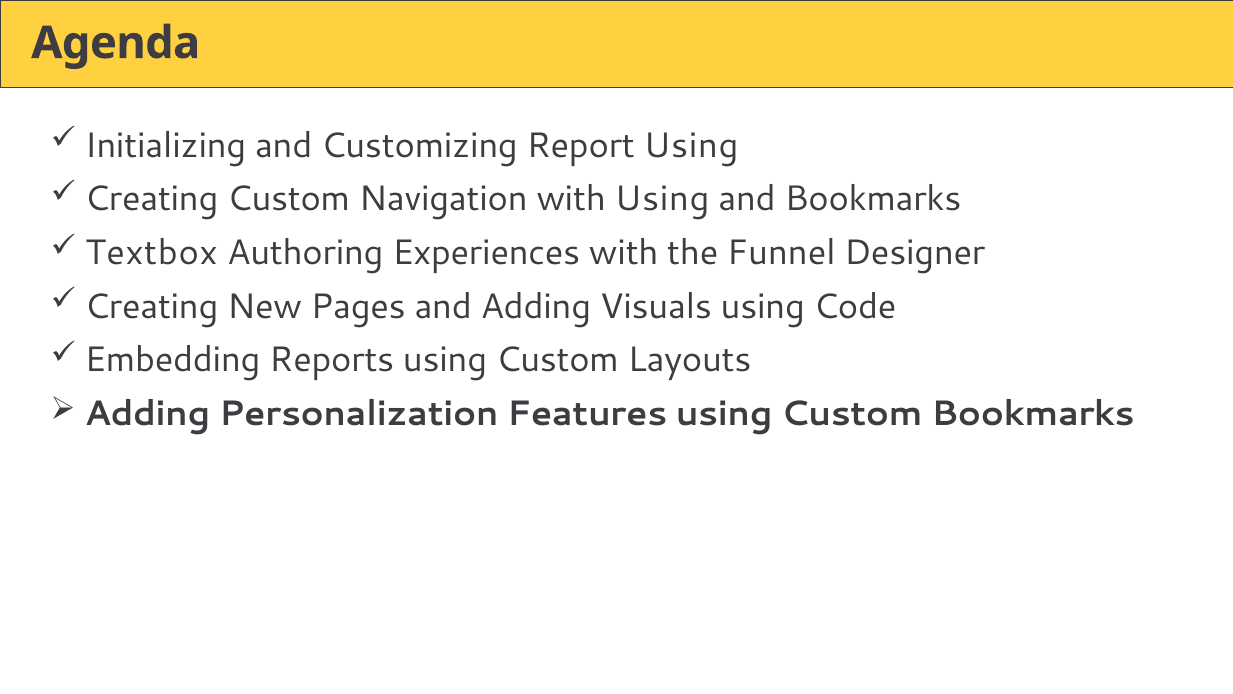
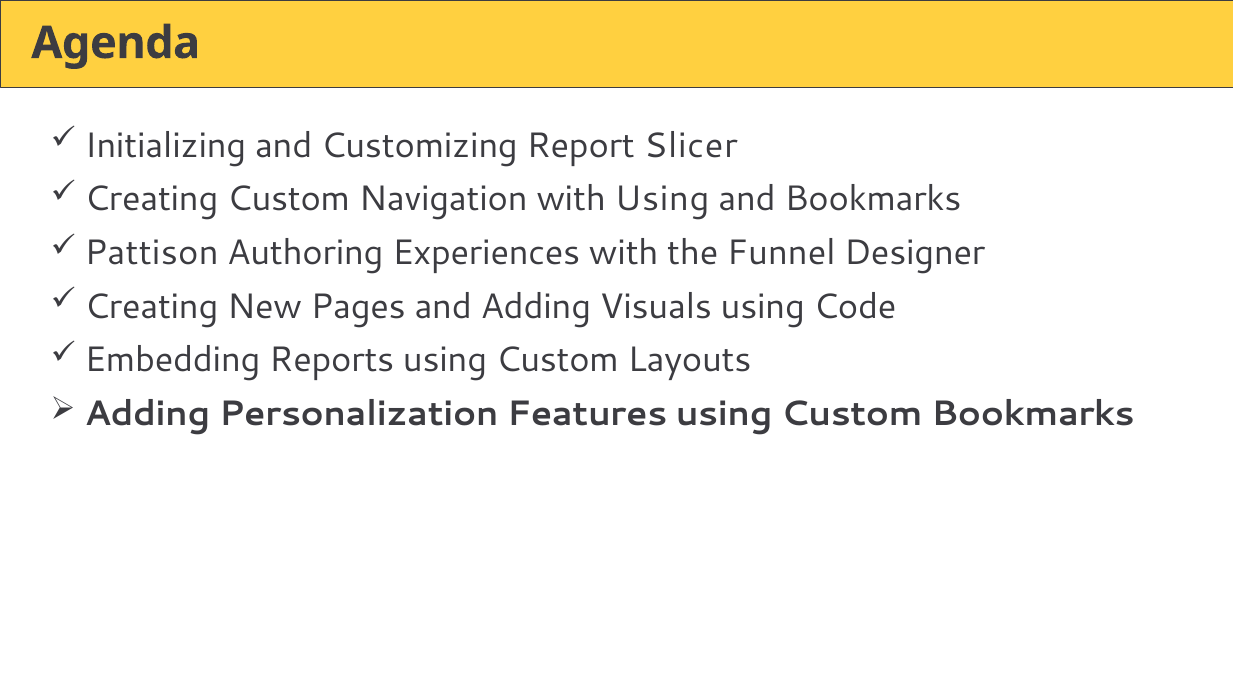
Report Using: Using -> Slicer (691, 145)
Textbox: Textbox -> Pattison (152, 253)
